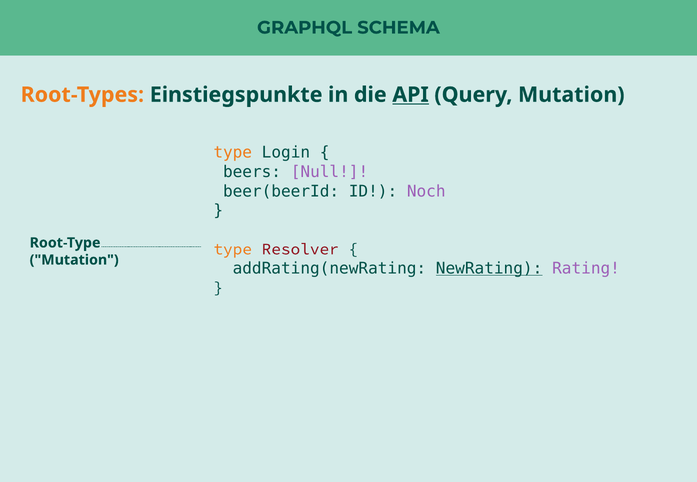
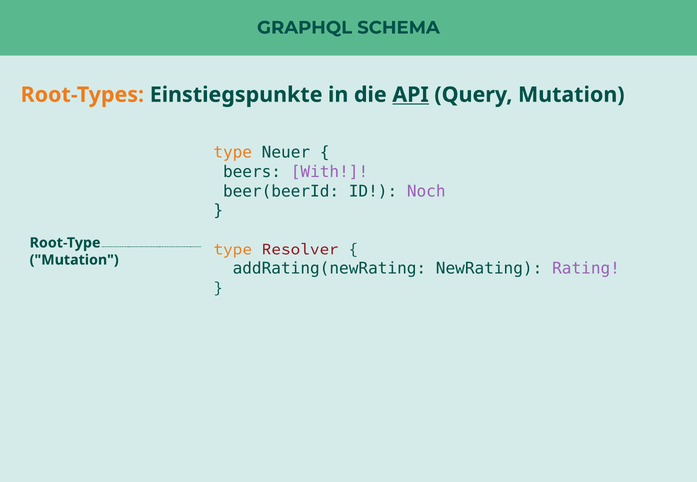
Login: Login -> Neuer (286, 153)
Null: Null -> With (329, 172)
NewRating underline: present -> none (489, 269)
